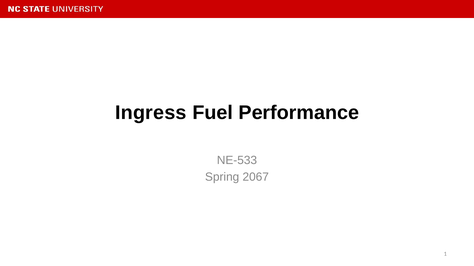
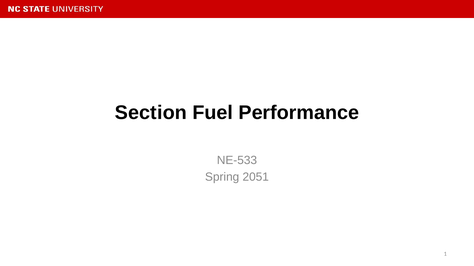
Ingress: Ingress -> Section (151, 113)
2067: 2067 -> 2051 (256, 177)
